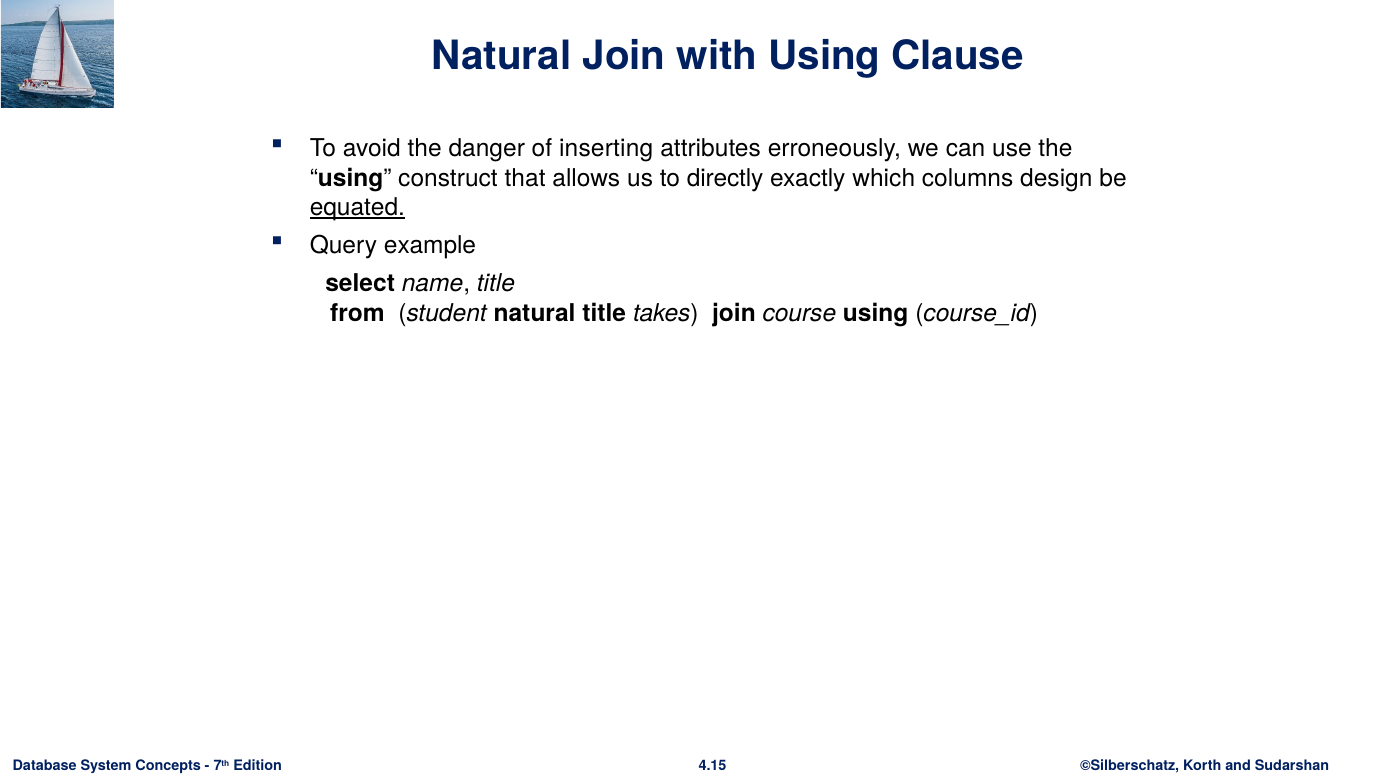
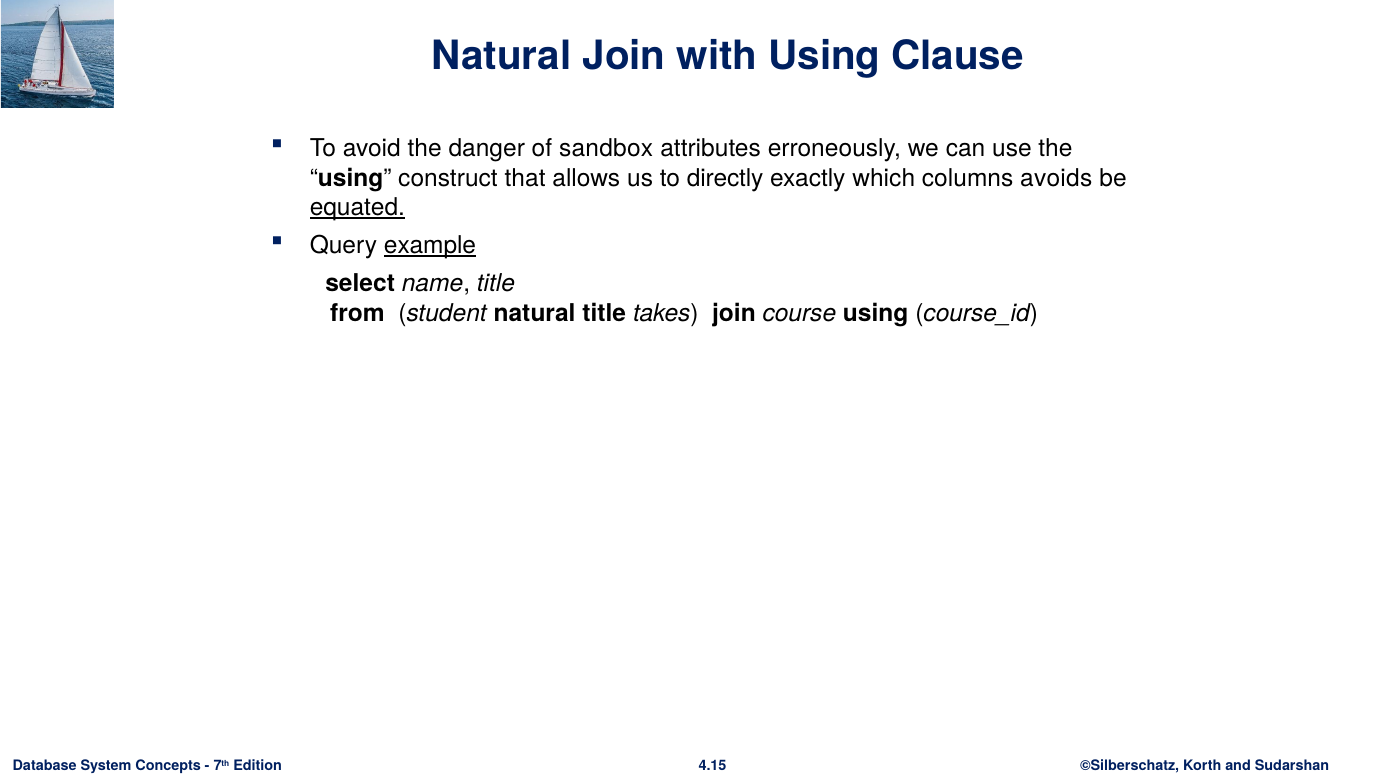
inserting: inserting -> sandbox (606, 149)
design: design -> avoids (1056, 178)
example underline: none -> present (430, 246)
